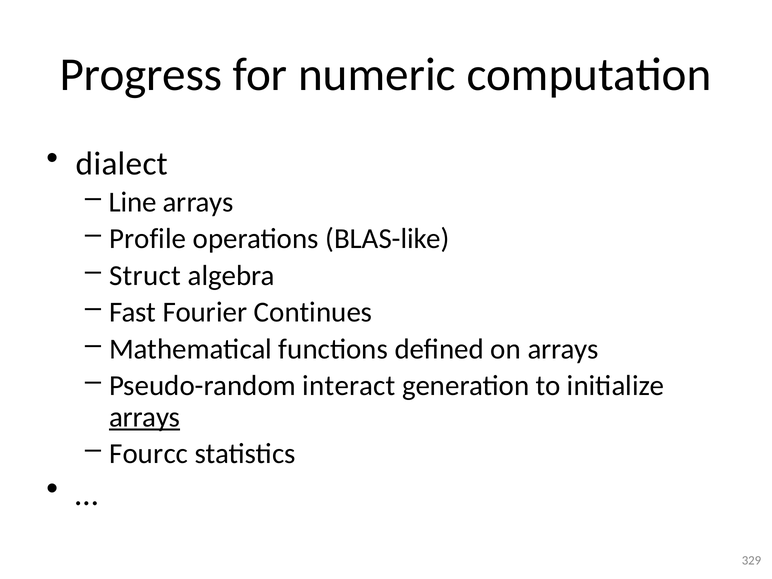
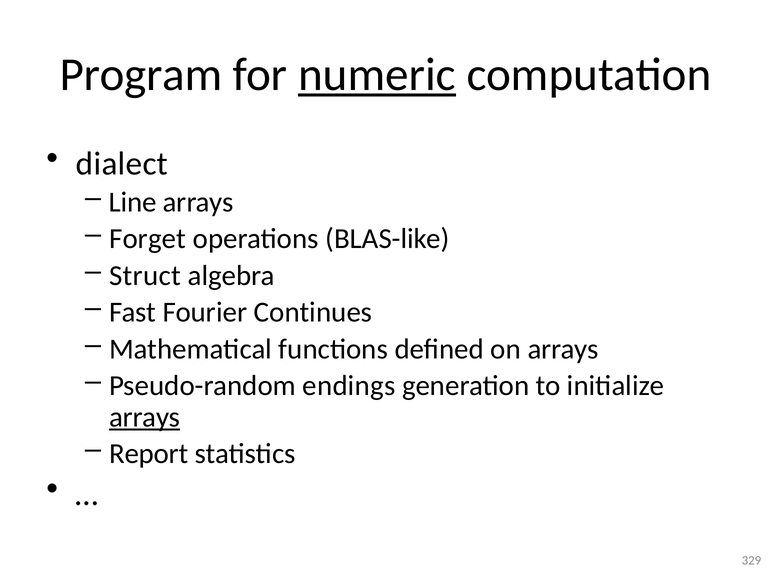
Progress: Progress -> Program (141, 75)
numeric underline: none -> present (377, 75)
Profile: Profile -> Forget (148, 239)
interact: interact -> endings (349, 386)
Fourcc: Fourcc -> Report (149, 454)
